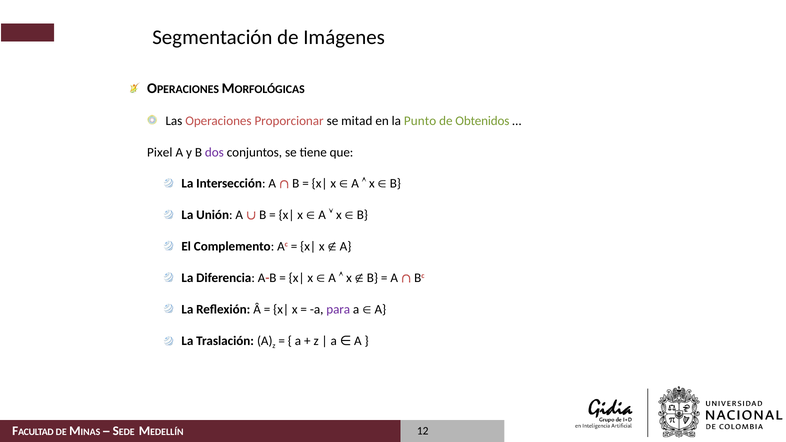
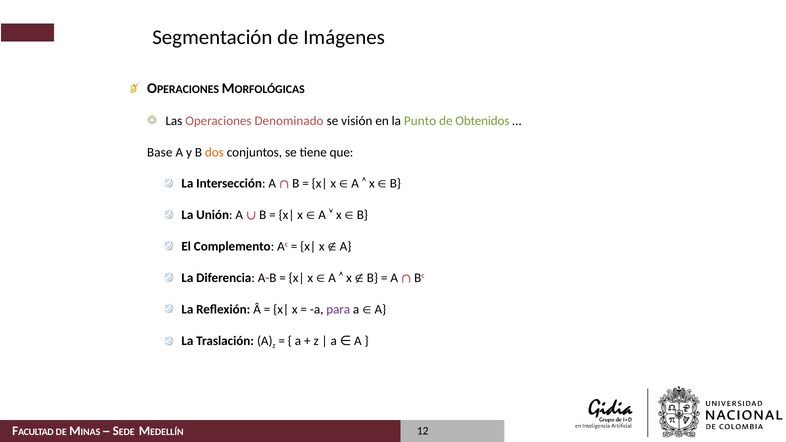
Proporcionar: Proporcionar -> Denominado (289, 121)
mitad: mitad -> visión (357, 121)
Pixel: Pixel -> Base (160, 152)
dos colour: purple -> orange (214, 152)
